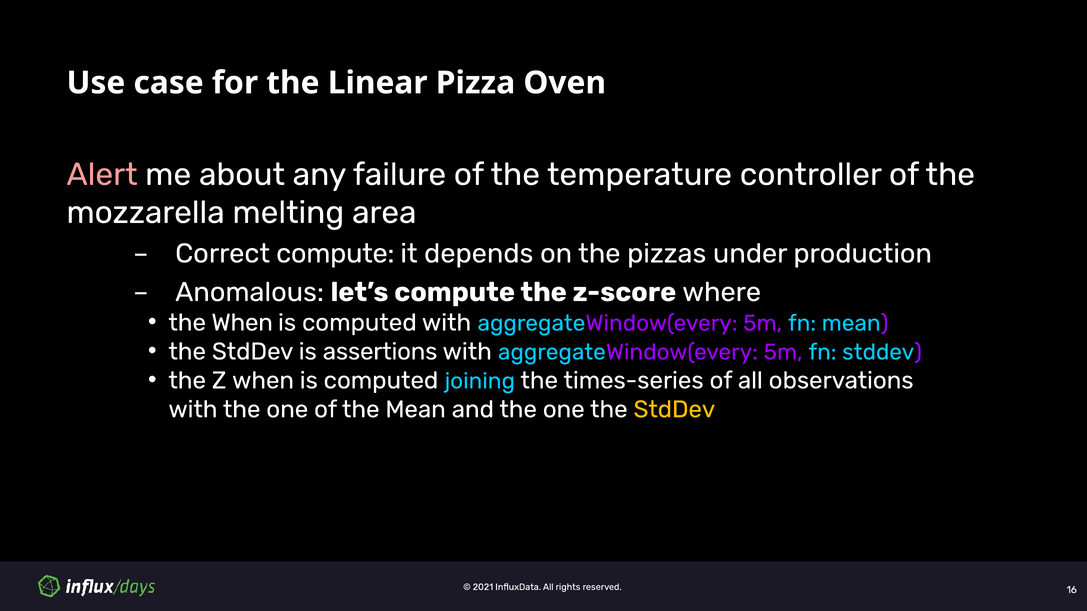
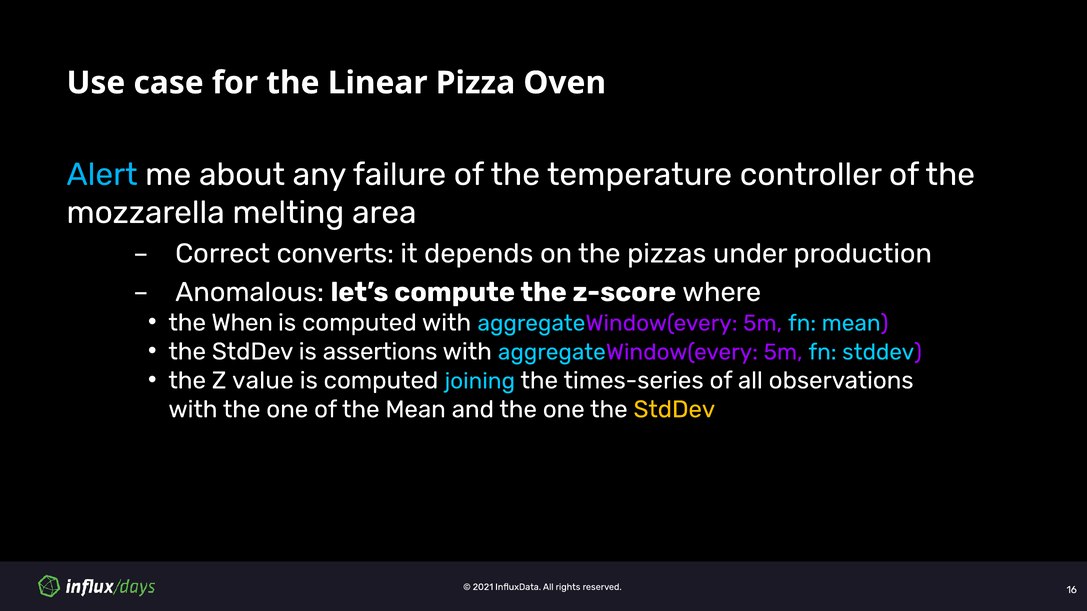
Alert colour: pink -> light blue (102, 175)
Correct compute: compute -> converts (335, 254)
Z when: when -> value (263, 381)
